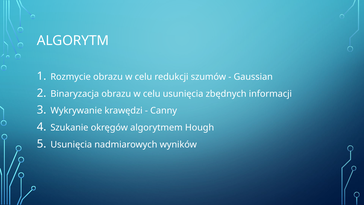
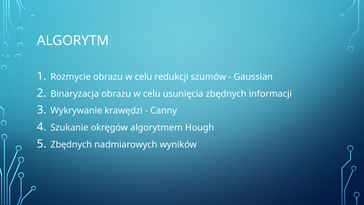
Usunięcia: Usunięcia -> Zbędnych (71, 144)
